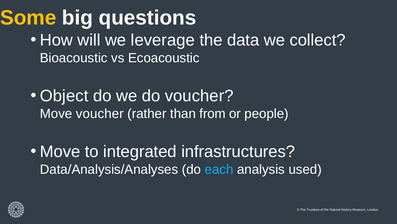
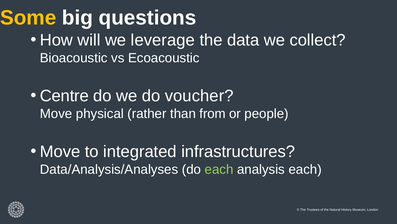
Object: Object -> Centre (64, 96)
Move voucher: voucher -> physical (100, 113)
each colour: light blue -> light green (219, 169)
analysis used: used -> each (305, 169)
